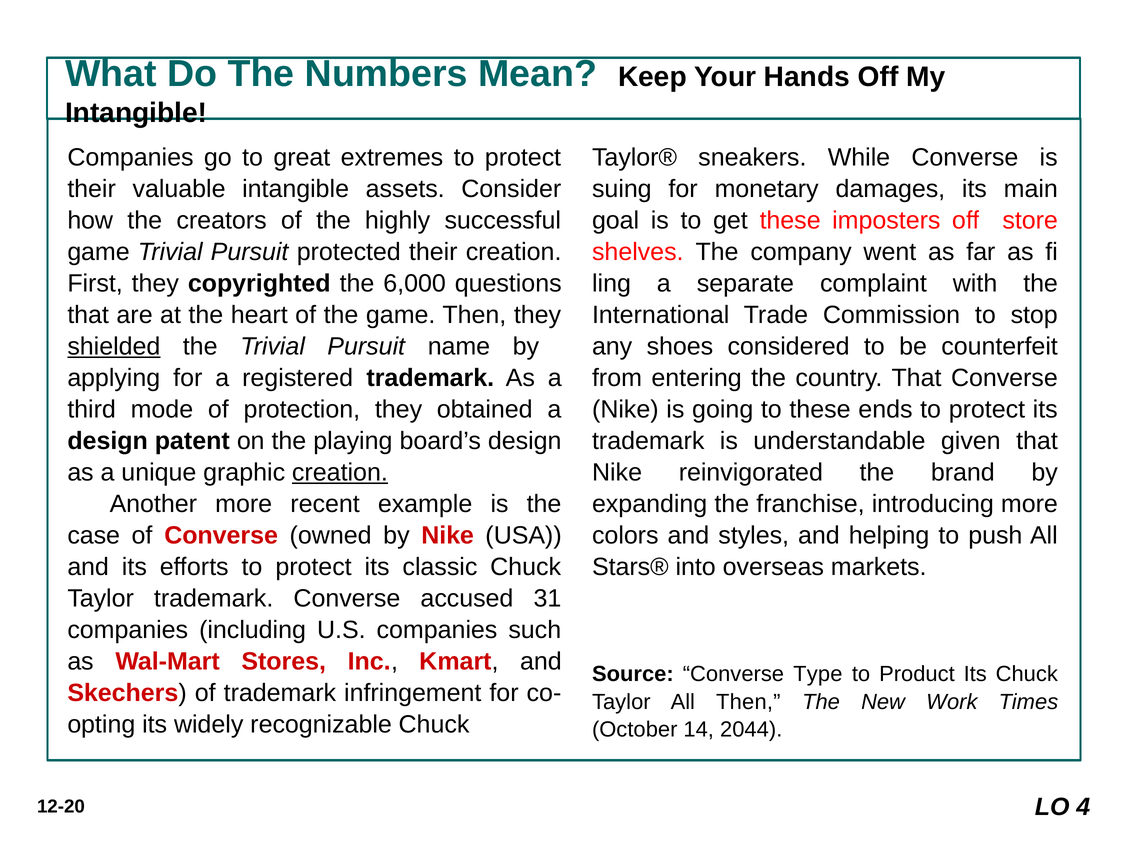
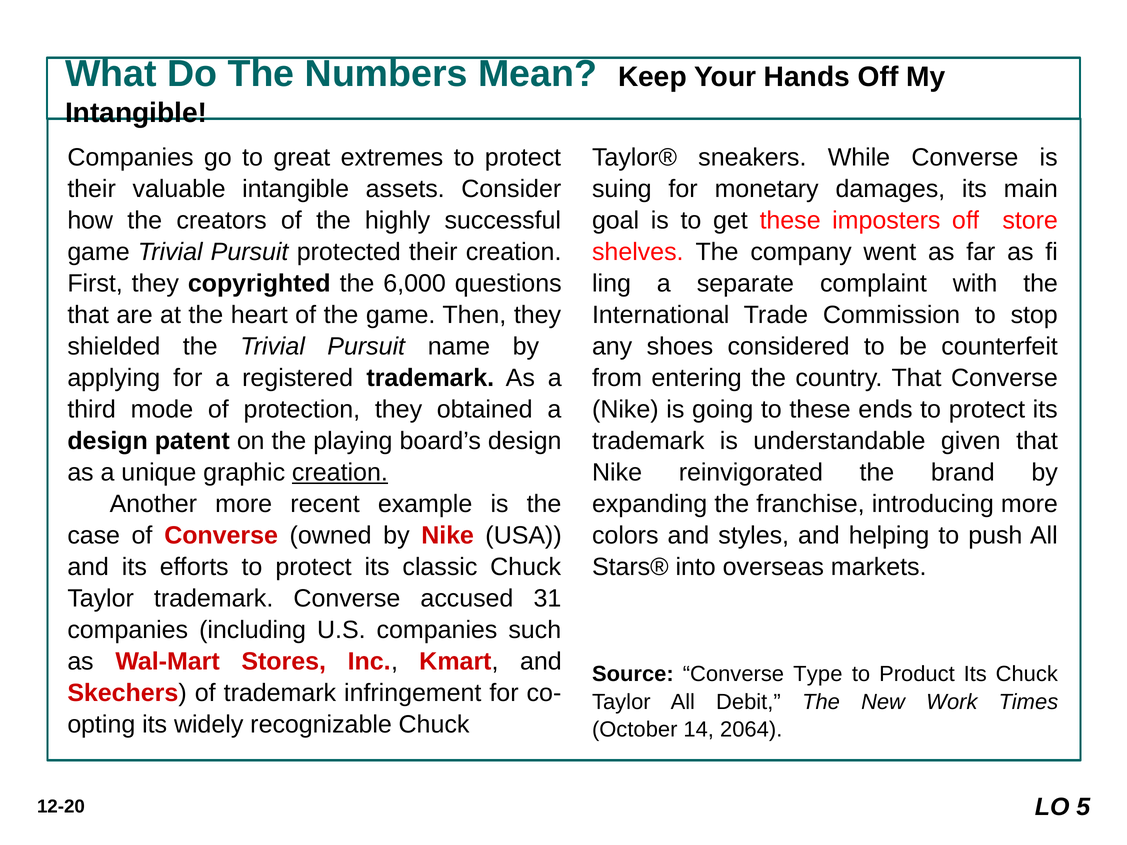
shielded underline: present -> none (114, 347)
All Then: Then -> Debit (748, 702)
2044: 2044 -> 2064 (751, 730)
4: 4 -> 5 (1083, 807)
